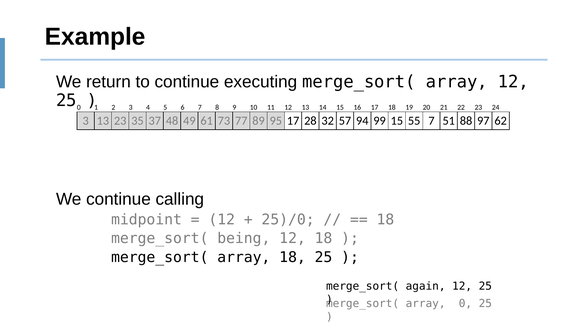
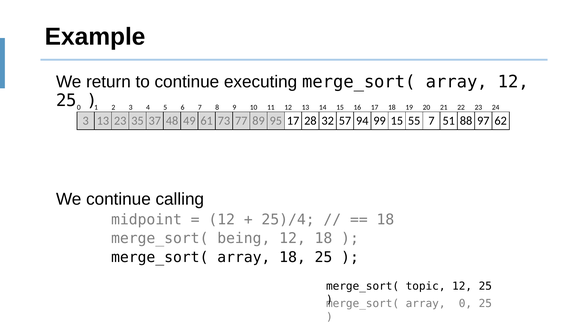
25)/0: 25)/0 -> 25)/4 (288, 219)
again: again -> topic (426, 286)
